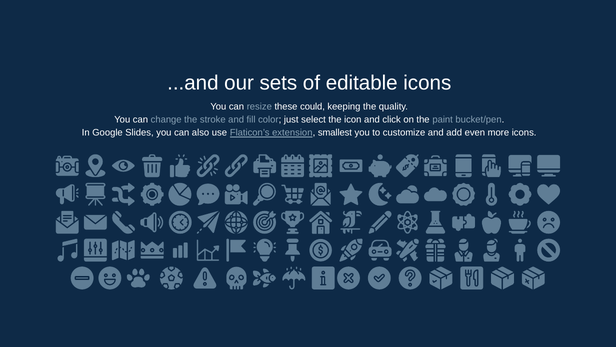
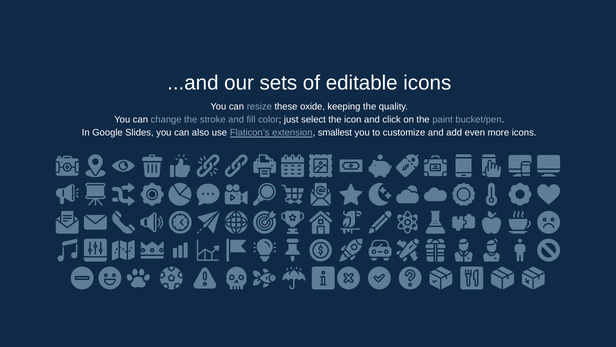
could: could -> oxide (313, 107)
